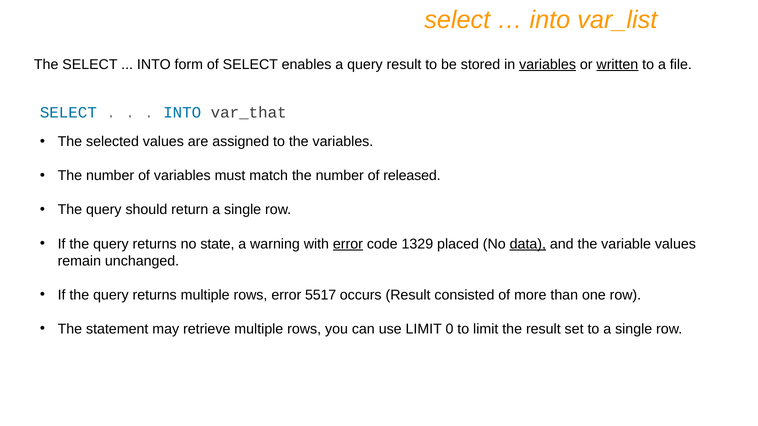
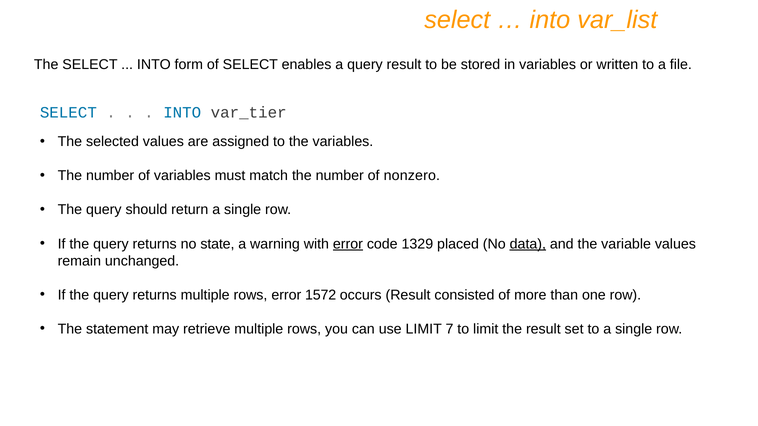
variables underline: present -> none (548, 64)
written underline: present -> none (617, 64)
var_that: var_that -> var_tier (249, 113)
released: released -> nonzero (412, 176)
5517: 5517 -> 1572 (321, 295)
0: 0 -> 7 (449, 329)
